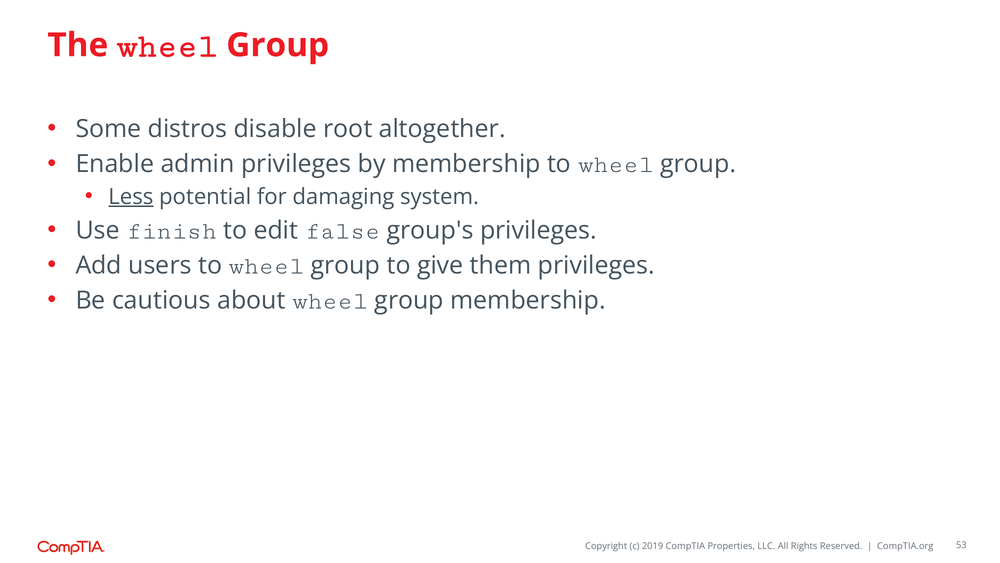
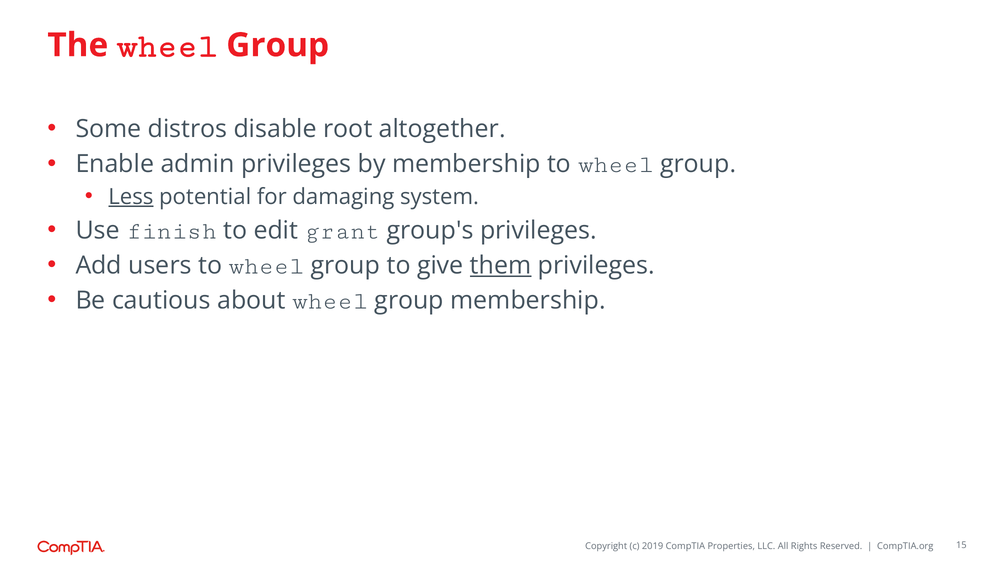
false: false -> grant (342, 230)
them underline: none -> present (501, 265)
53: 53 -> 15 (961, 545)
